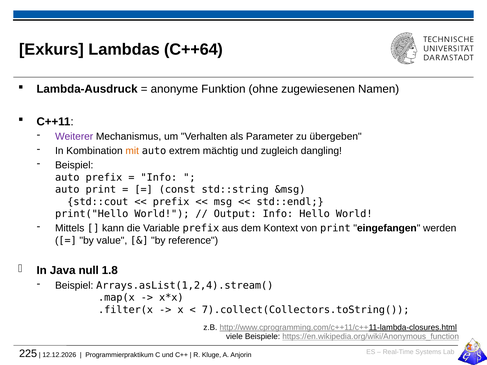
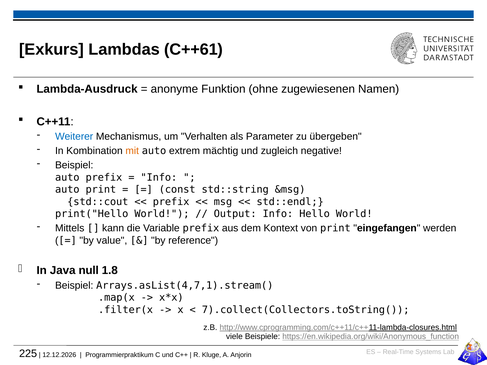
C++64: C++64 -> C++61 (194, 49)
Weiterer colour: purple -> blue (74, 137)
dangling: dangling -> negative (321, 151)
Arrays.asList(1,2,4).stream(: Arrays.asList(1,2,4).stream( -> Arrays.asList(4,7,1).stream( (185, 286)
